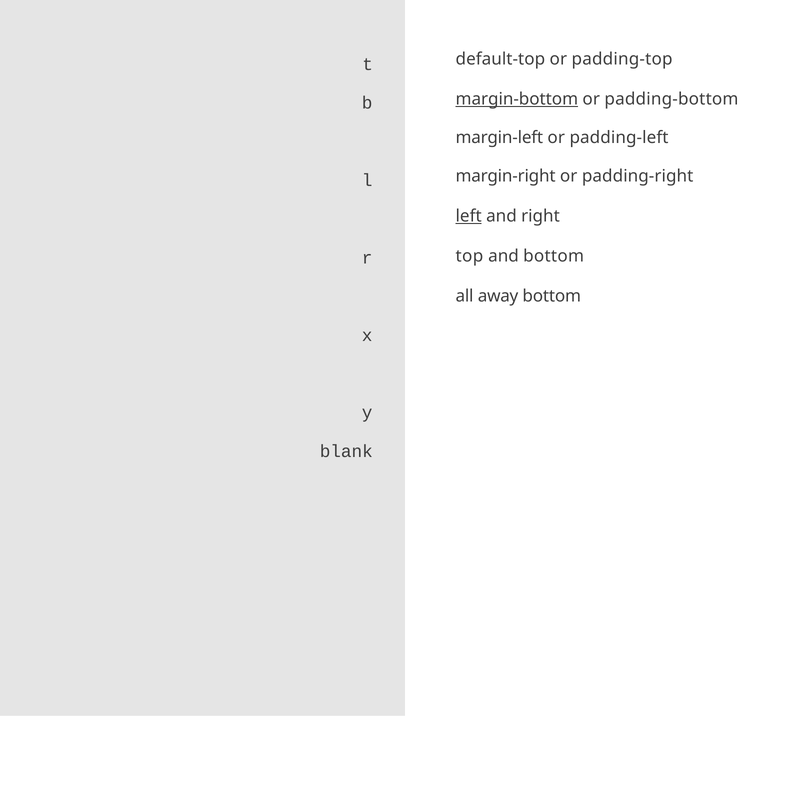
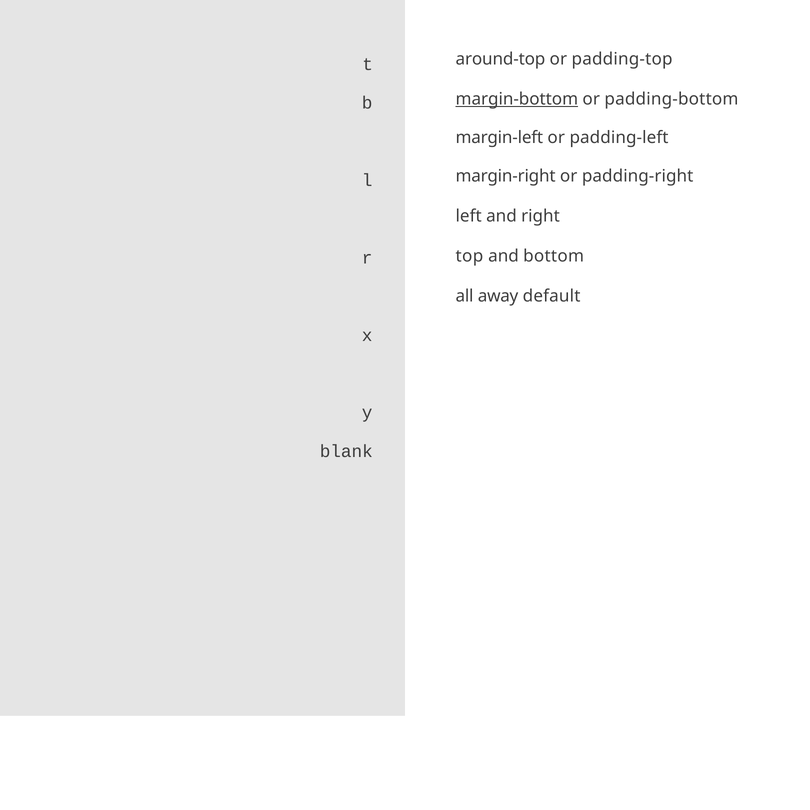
default-top: default-top -> around-top (500, 59)
left underline: present -> none (469, 216)
away bottom: bottom -> default (552, 296)
